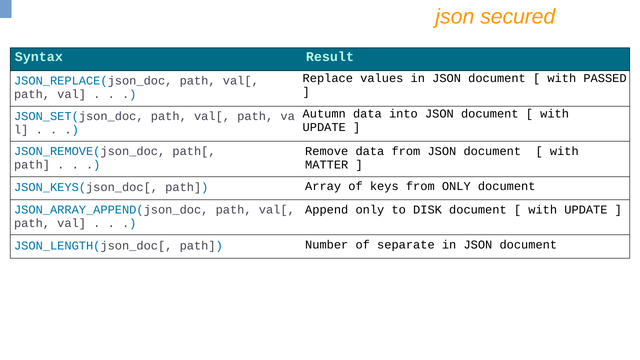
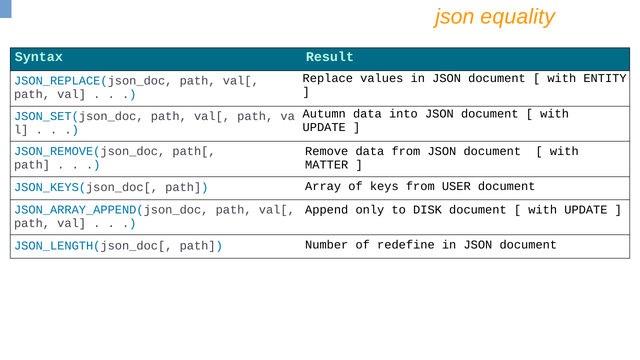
secured: secured -> equality (518, 17)
PASSED: PASSED -> ENTITY (605, 78)
from ONLY: ONLY -> USER (456, 187)
separate: separate -> redefine (406, 245)
